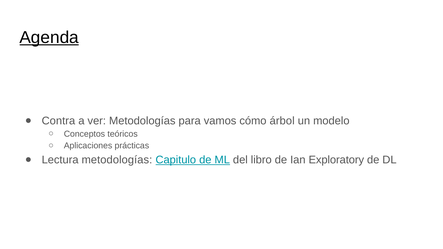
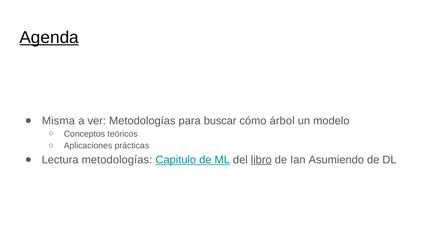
Contra: Contra -> Misma (58, 121)
vamos: vamos -> buscar (220, 121)
libro underline: none -> present (261, 160)
Exploratory: Exploratory -> Asumiendo (336, 160)
